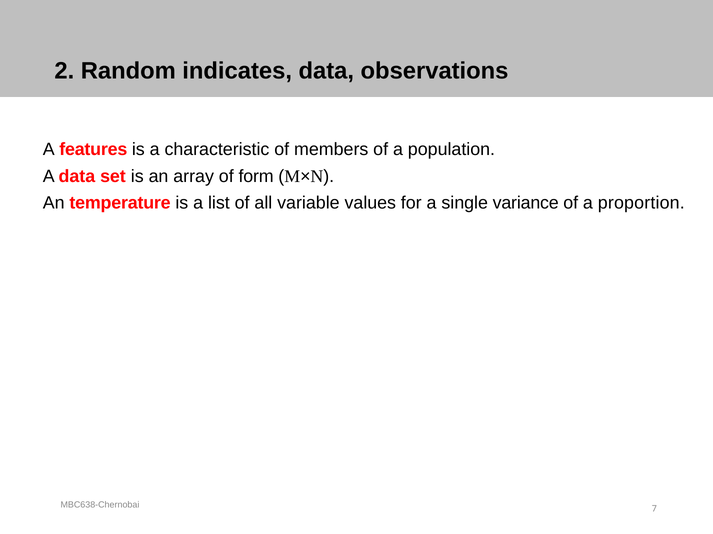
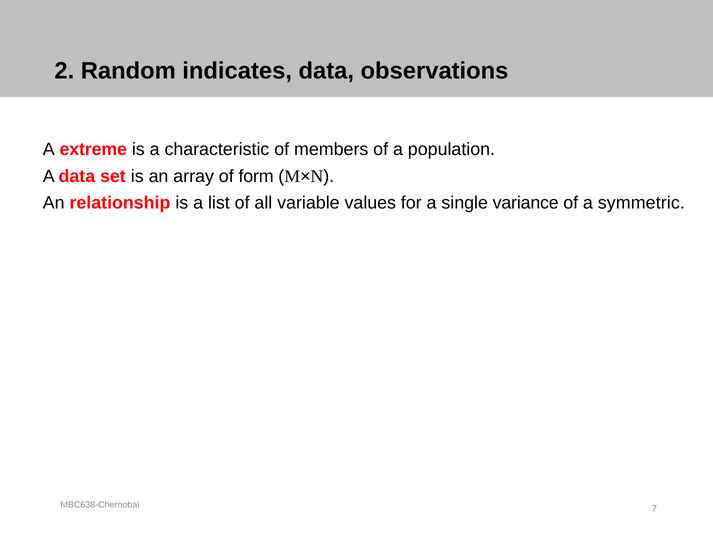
features: features -> extreme (93, 150)
temperature: temperature -> relationship (120, 203)
proportion: proportion -> symmetric (641, 203)
